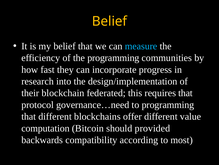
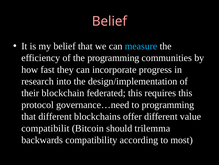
Belief colour: yellow -> pink (109, 21)
requires that: that -> this (185, 93)
computation: computation -> compatibilit (45, 128)
provided: provided -> trilemma (152, 128)
